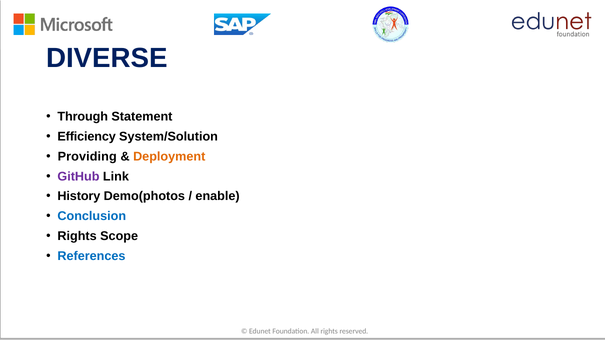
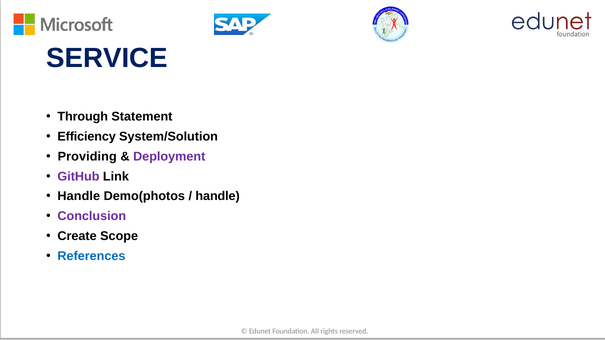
DIVERSE: DIVERSE -> SERVICE (107, 58)
Deployment colour: orange -> purple (169, 157)
History: History -> Handle (79, 197)
enable: enable -> handle (218, 197)
Conclusion colour: blue -> purple (92, 216)
Rights: Rights -> Create (77, 236)
